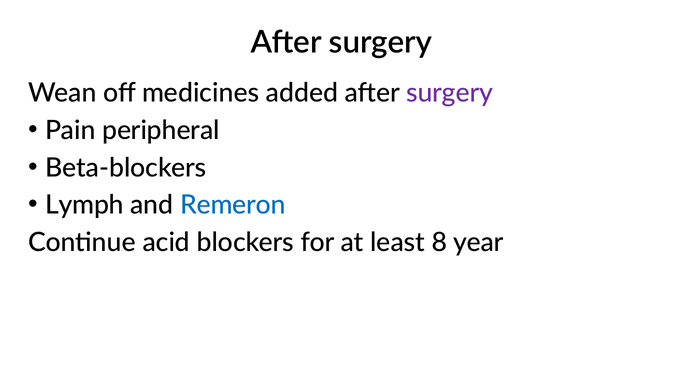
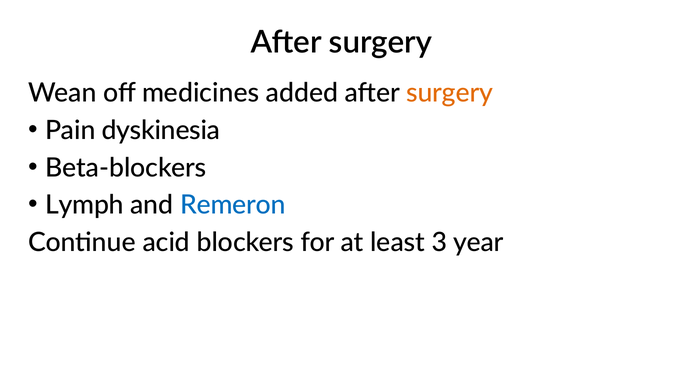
surgery colour: purple -> orange (450, 93)
peripheral: peripheral -> dyskinesia (161, 131)
8: 8 -> 3 (439, 243)
